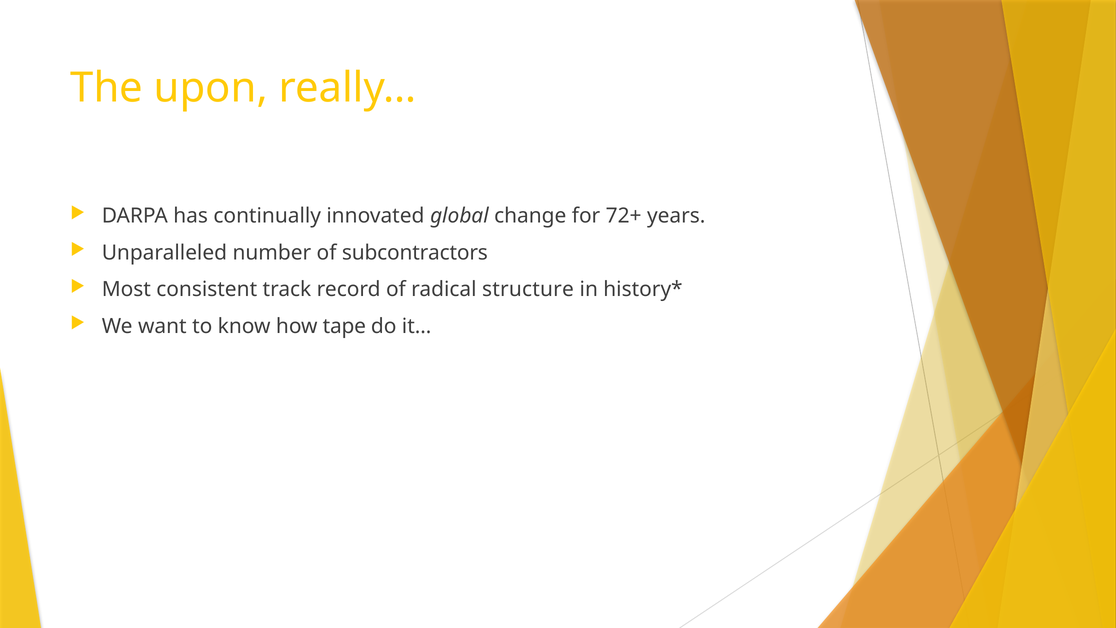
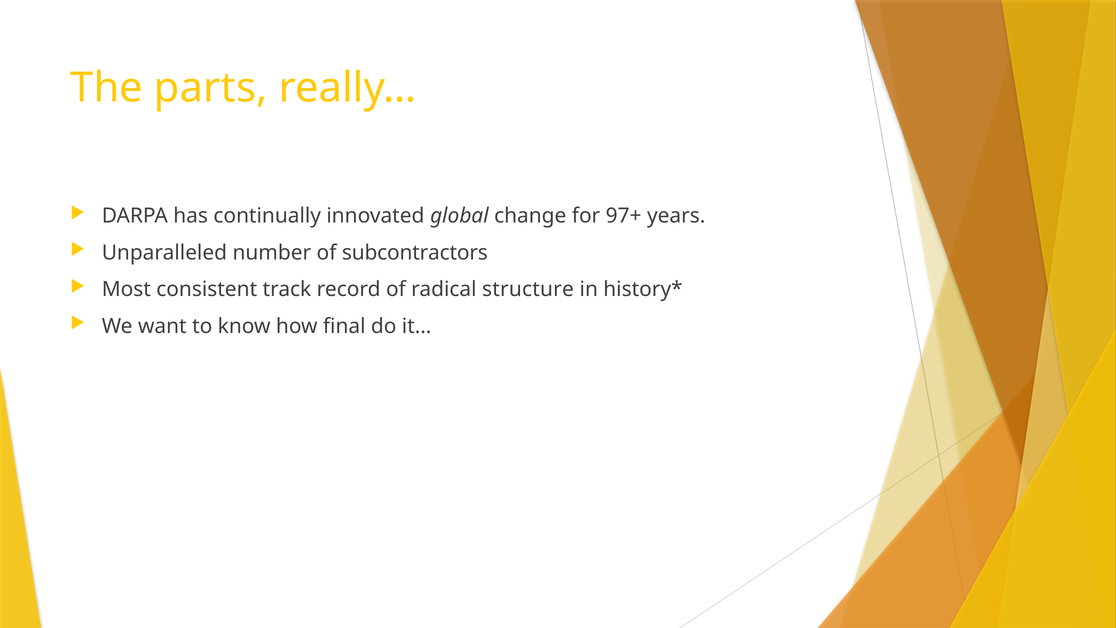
upon: upon -> parts (211, 88)
72+: 72+ -> 97+ (624, 216)
tape: tape -> final (344, 326)
